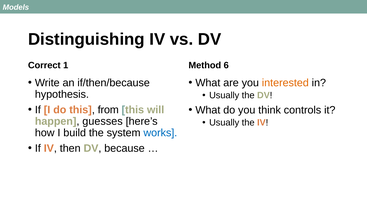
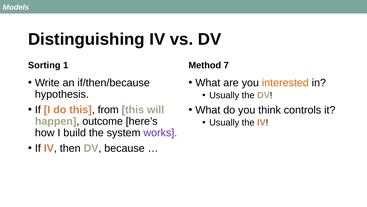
Correct: Correct -> Sorting (44, 65)
6: 6 -> 7 (226, 65)
guesses: guesses -> outcome (103, 121)
works colour: blue -> purple (160, 133)
